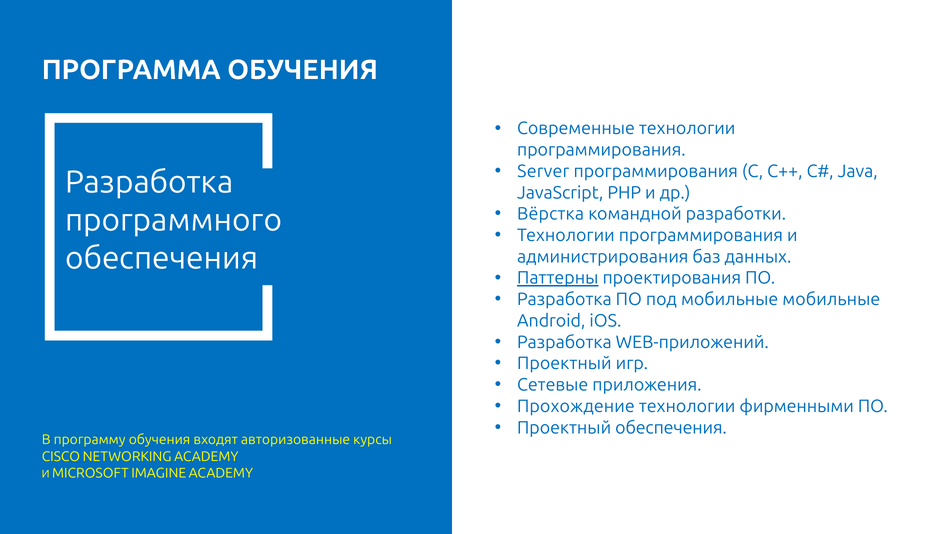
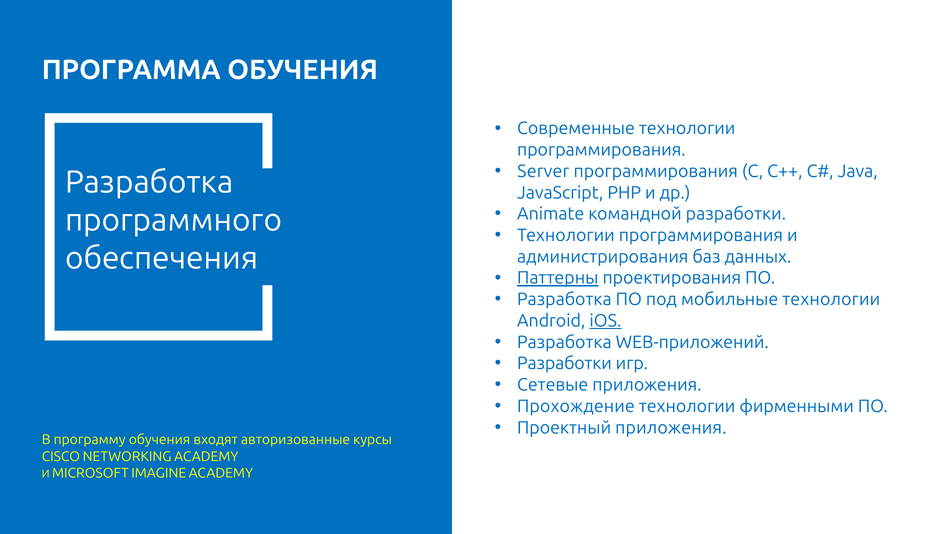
Вёрстка: Вёрстка -> Animate (551, 214)
мобильные мобильные: мобильные -> технологии (831, 299)
iOS underline: none -> present (605, 321)
Проектный: Проектный -> Разработки (564, 363)
Проектный обеспечения: обеспечения -> приложения (671, 427)
